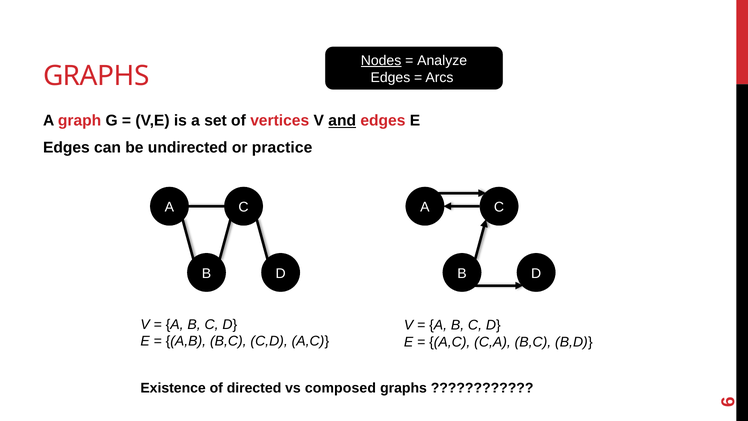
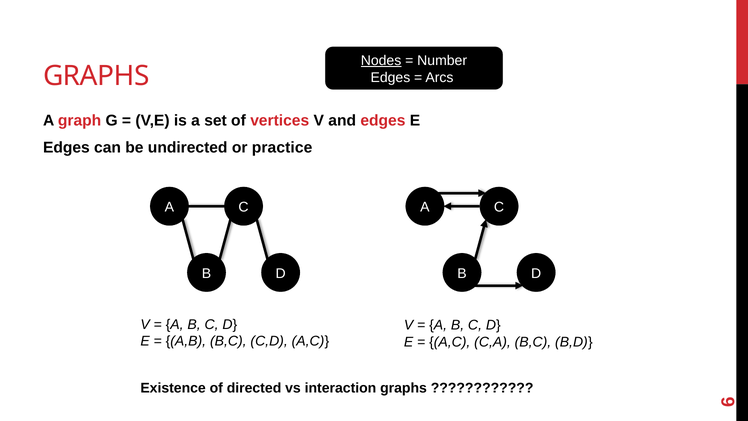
Analyze: Analyze -> Number (442, 61)
and underline: present -> none (342, 121)
composed: composed -> interaction (340, 388)
